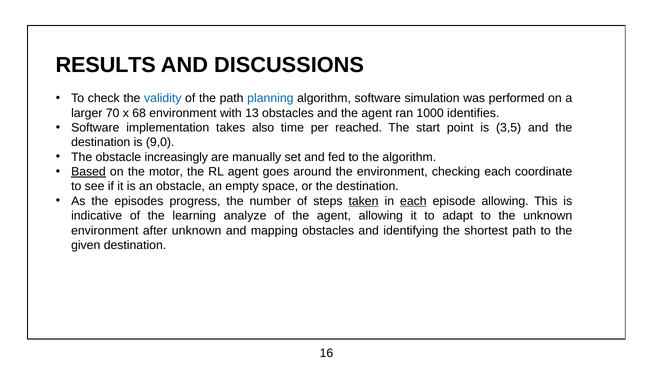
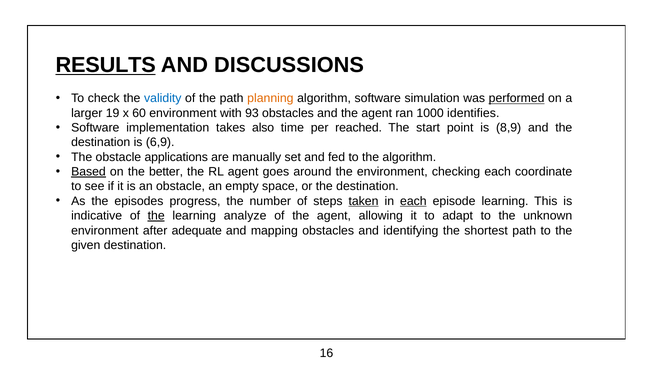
RESULTS underline: none -> present (106, 65)
planning colour: blue -> orange (270, 98)
performed underline: none -> present (517, 98)
70: 70 -> 19 (113, 113)
68: 68 -> 60 (139, 113)
13: 13 -> 93 (252, 113)
3,5: 3,5 -> 8,9 (509, 128)
9,0: 9,0 -> 6,9 (160, 143)
increasingly: increasingly -> applications (176, 157)
motor: motor -> better (166, 172)
episode allowing: allowing -> learning (505, 201)
the underline: none -> present (156, 216)
after unknown: unknown -> adequate (197, 231)
